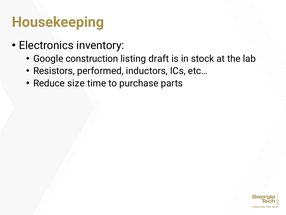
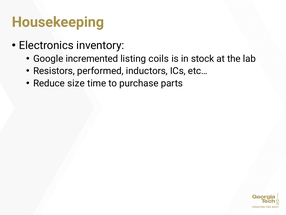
construction: construction -> incremented (92, 59)
draft: draft -> coils (159, 59)
